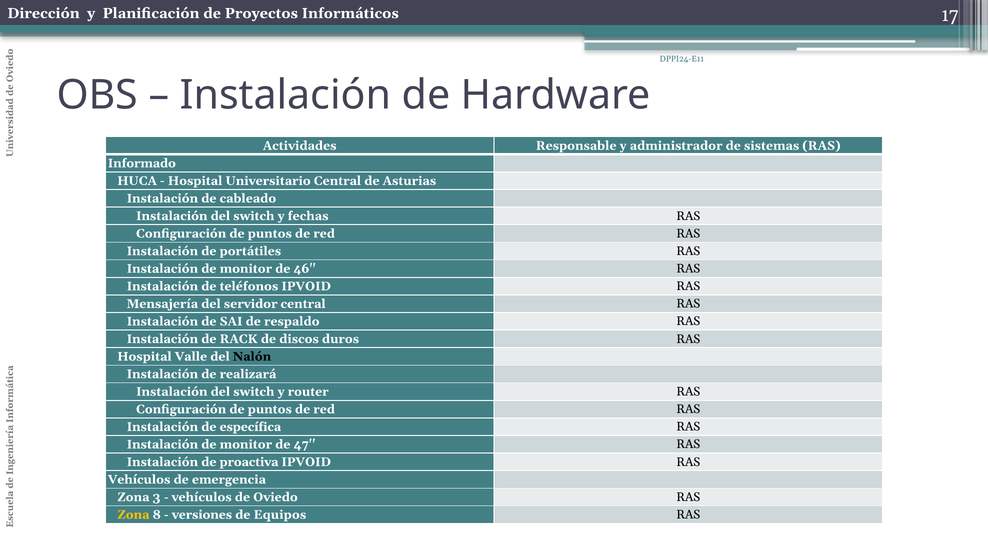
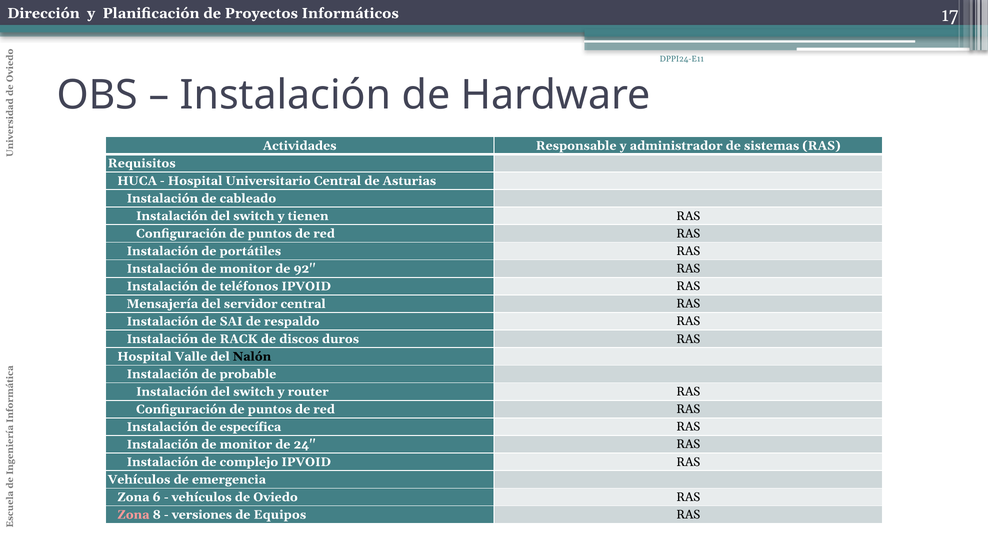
Informado: Informado -> Requisitos (142, 163)
fechas: fechas -> tienen (308, 216)
46: 46 -> 92 (305, 269)
realizará: realizará -> probable (248, 374)
47: 47 -> 24 (305, 444)
proactiva: proactiva -> complejo (249, 462)
3: 3 -> 6 (157, 497)
Zona colour: yellow -> pink (133, 514)
